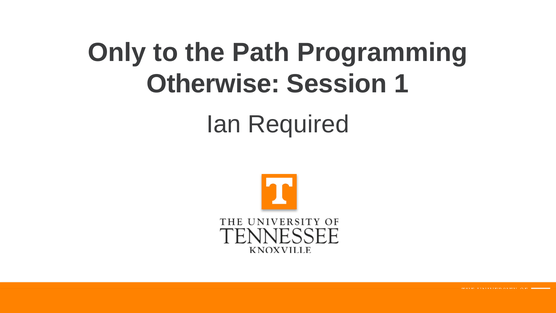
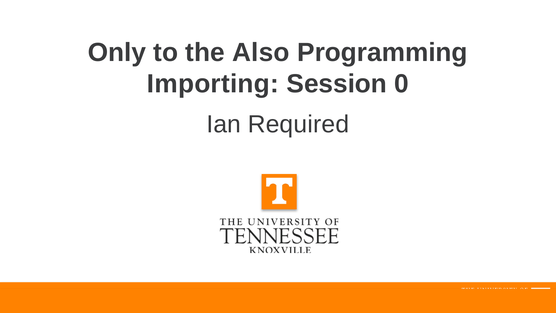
Path: Path -> Also (261, 52)
Otherwise: Otherwise -> Importing (213, 84)
1: 1 -> 0 (402, 84)
